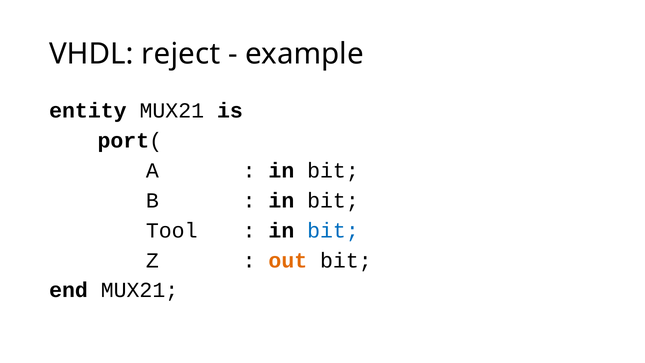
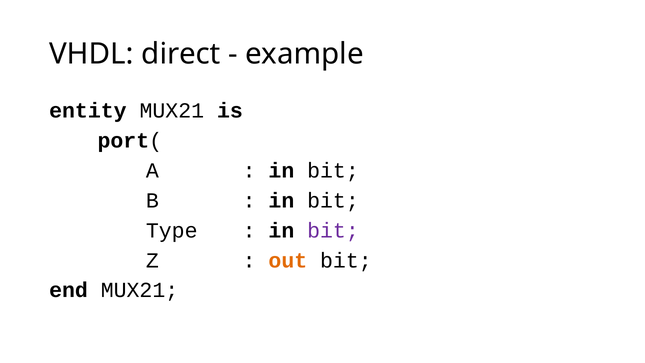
reject: reject -> direct (181, 54)
Tool: Tool -> Type (172, 230)
bit colour: blue -> purple (333, 230)
